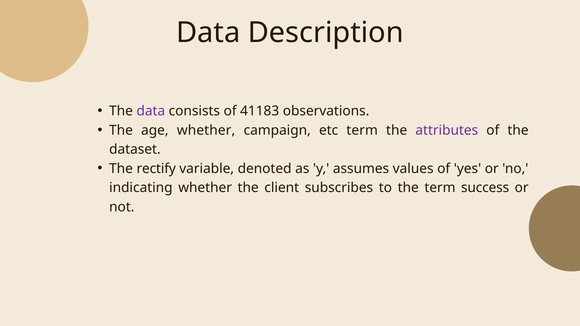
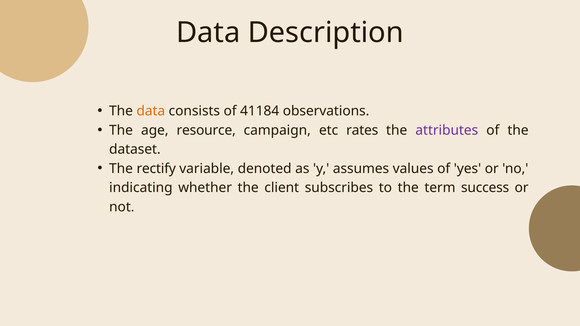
data colour: purple -> orange (151, 111)
41183: 41183 -> 41184 (260, 111)
age whether: whether -> resource (206, 130)
etc term: term -> rates (362, 130)
